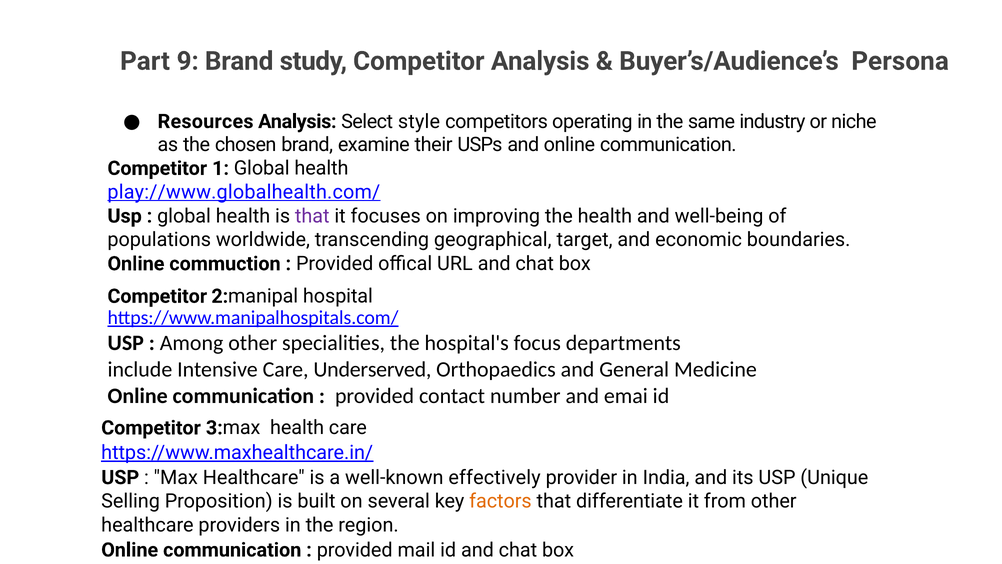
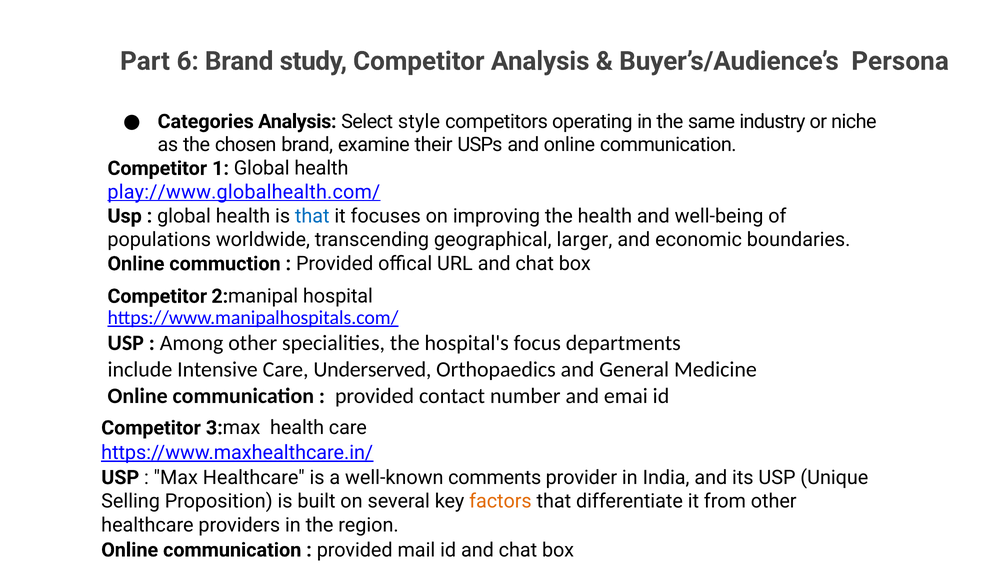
9: 9 -> 6 (188, 61)
Resources: Resources -> Categories (206, 121)
that colour: purple -> blue (312, 216)
target: target -> larger (584, 240)
effectively: effectively -> comments (495, 477)
